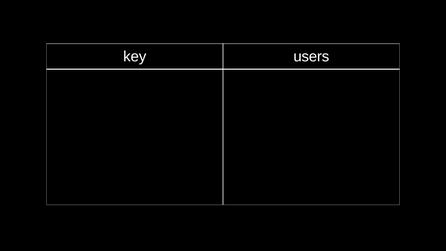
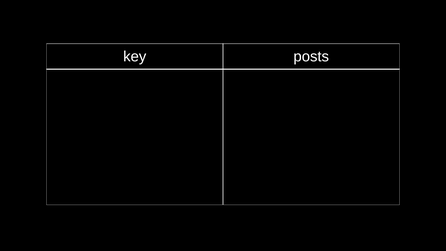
users: users -> posts (311, 57)
